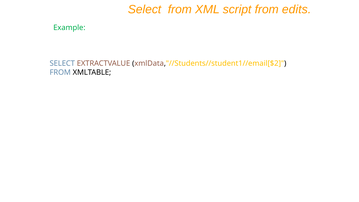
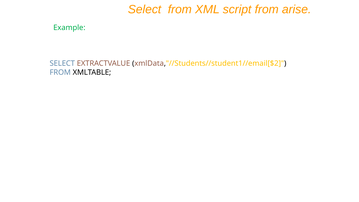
edits: edits -> arise (297, 9)
